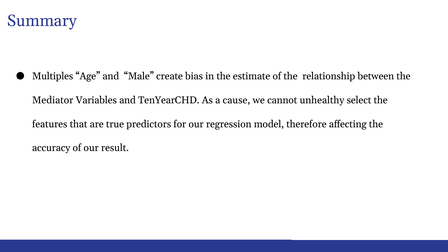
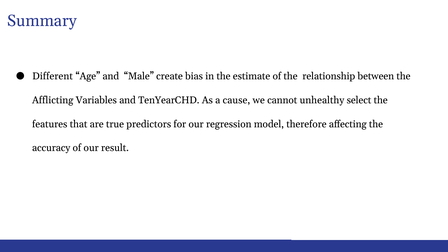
Multiples: Multiples -> Different (53, 76)
Mediator: Mediator -> Afflicting (53, 100)
